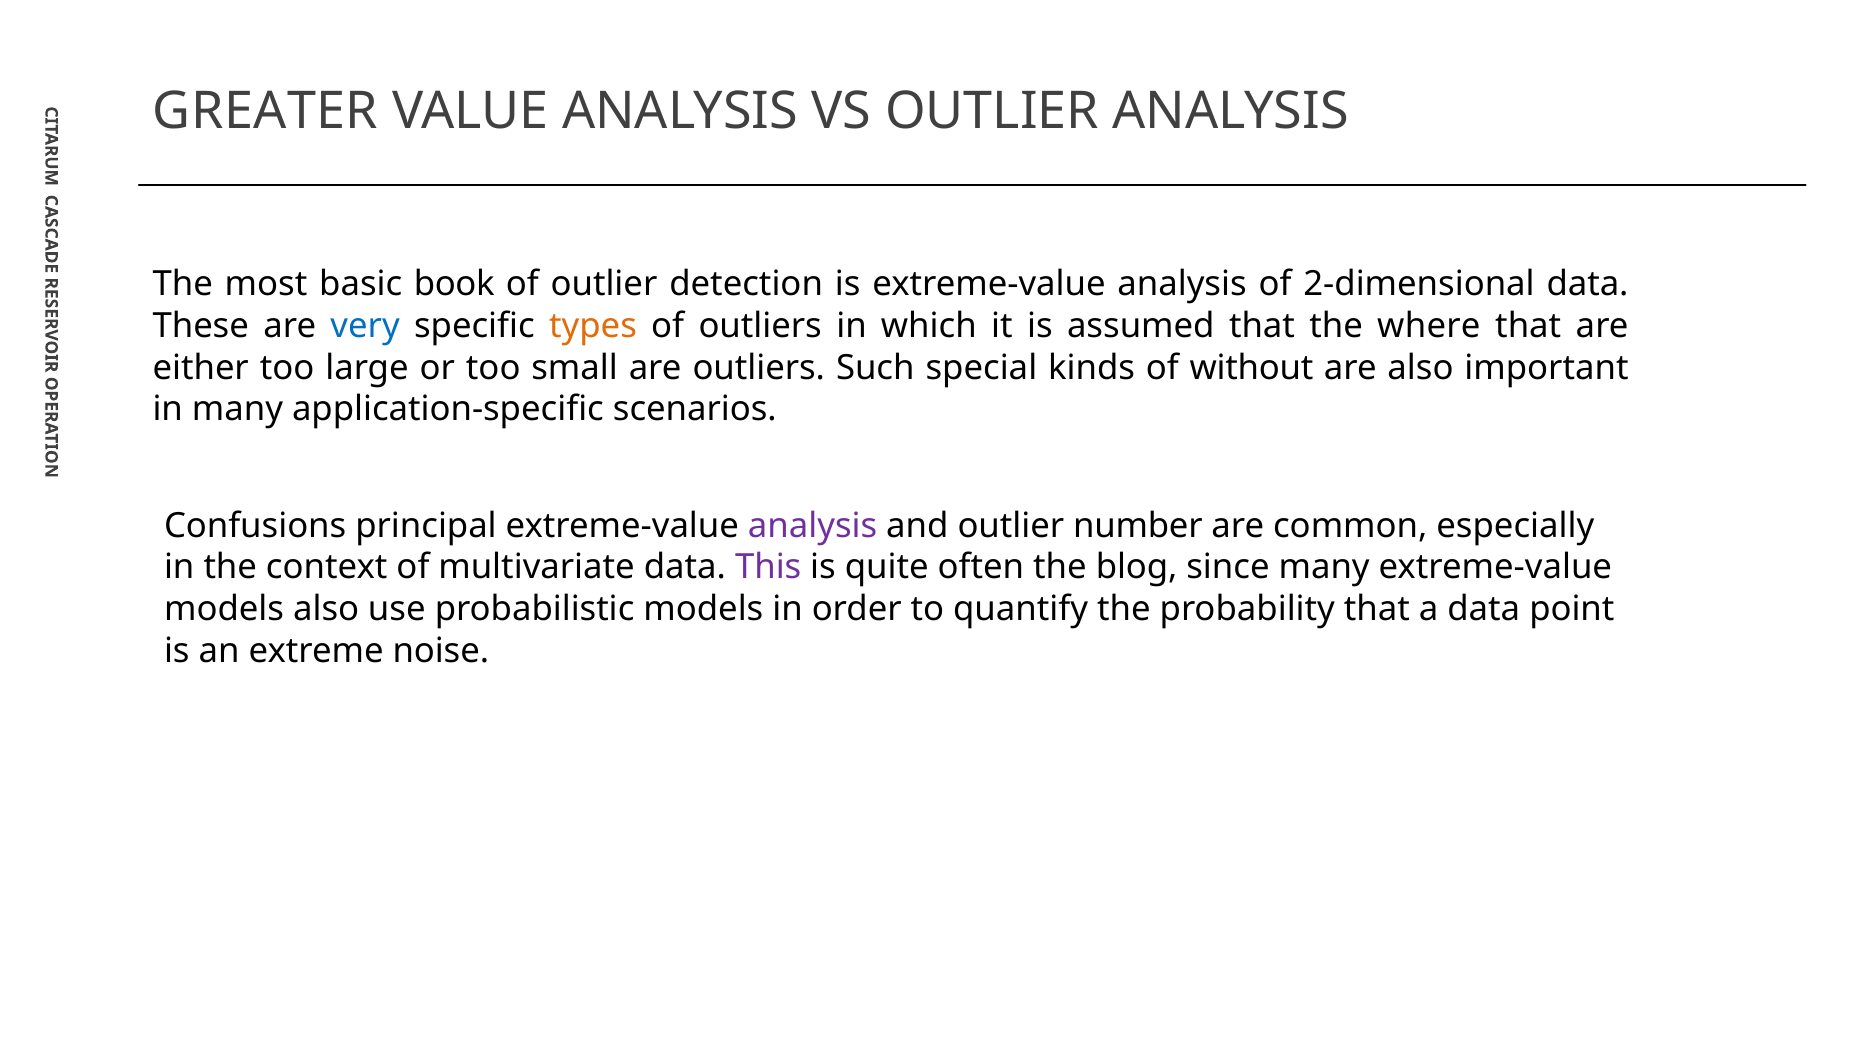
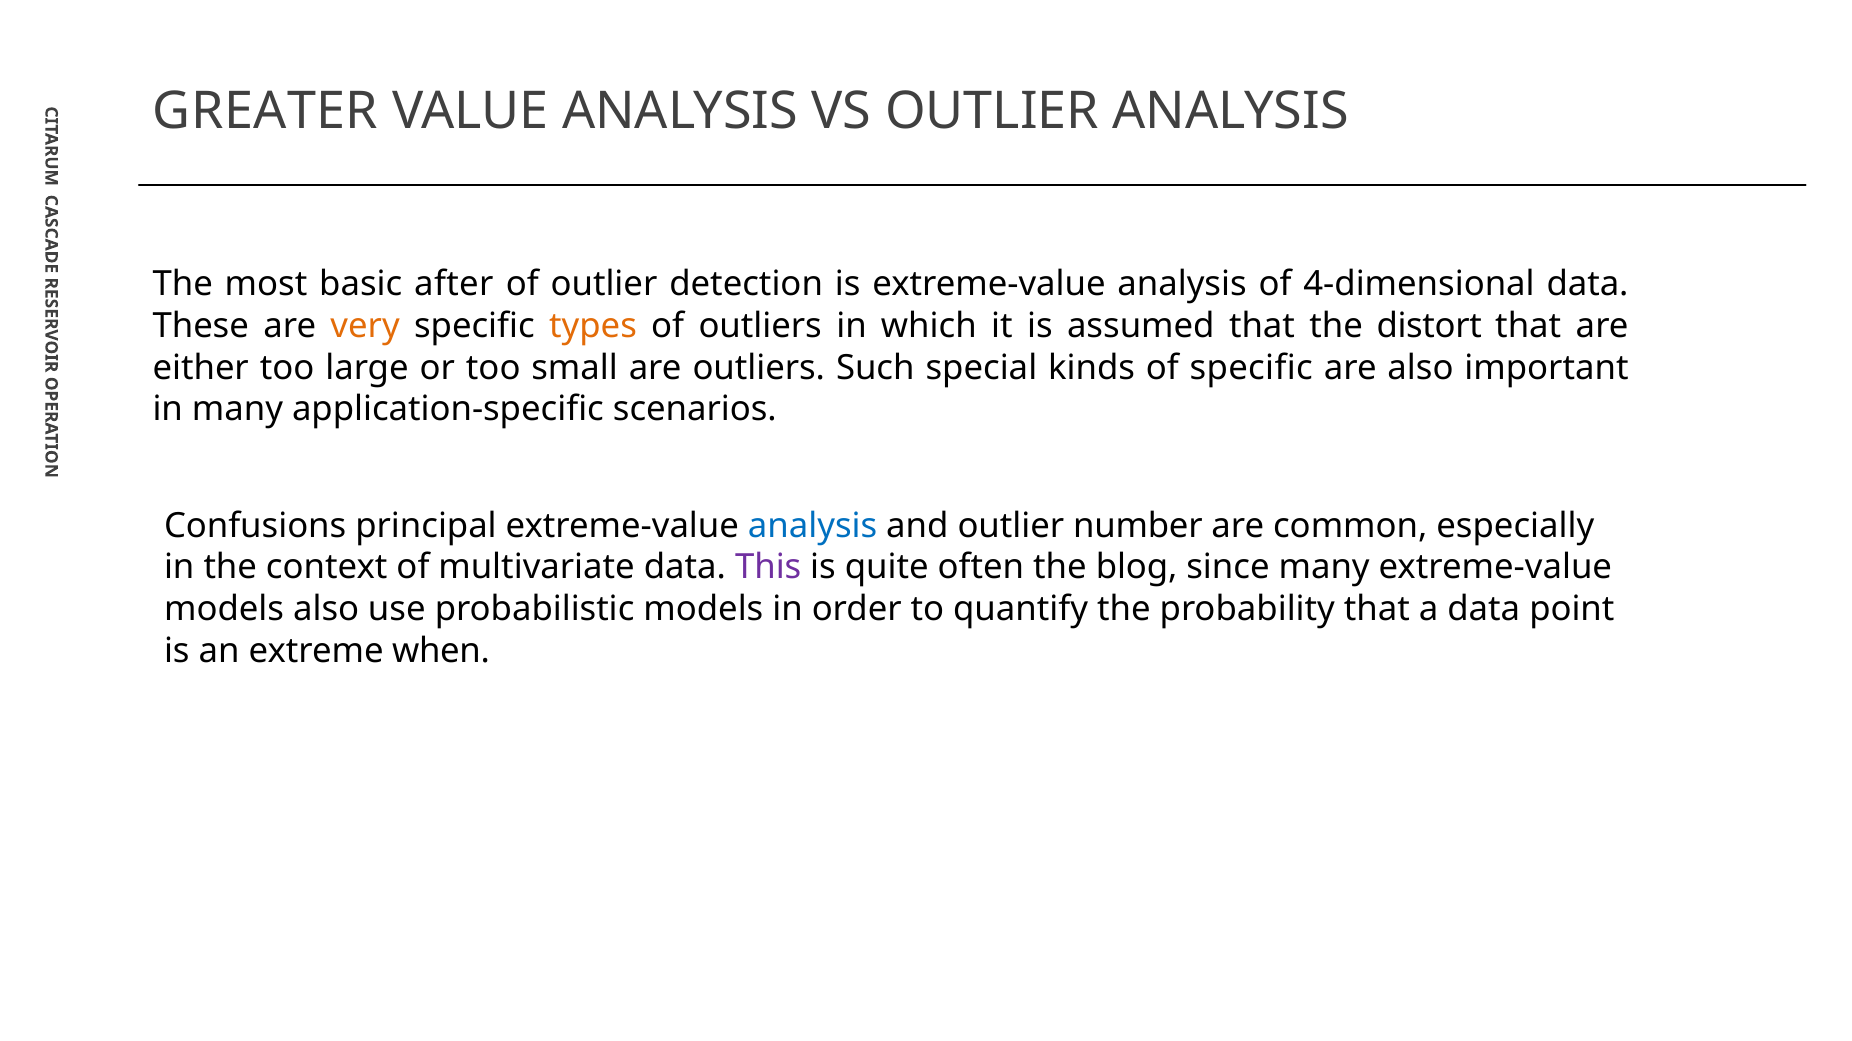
book: book -> after (454, 285)
2-dimensional: 2-dimensional -> 4-dimensional (1419, 285)
very colour: blue -> orange (365, 326)
where: where -> distort (1429, 326)
of without: without -> specific (1251, 368)
analysis colour: purple -> blue (813, 526)
noise: noise -> when (441, 651)
